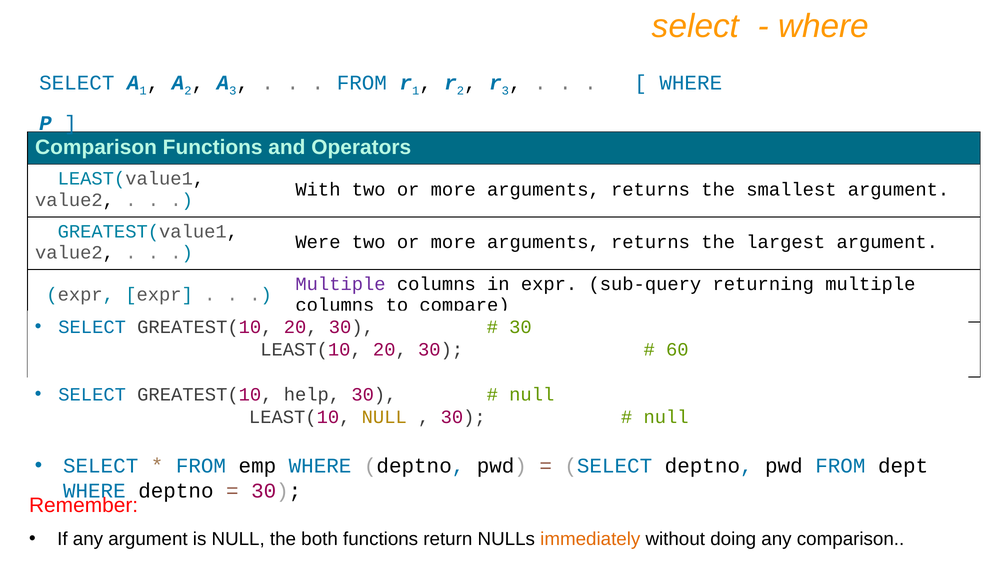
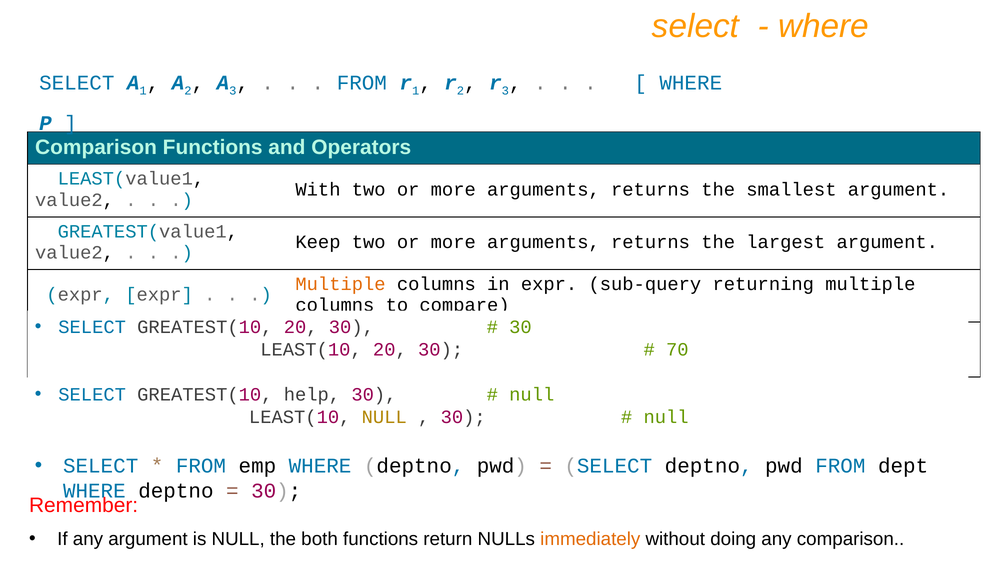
Were: Were -> Keep (318, 242)
Multiple colour: purple -> orange (341, 284)
60: 60 -> 70 (677, 350)
